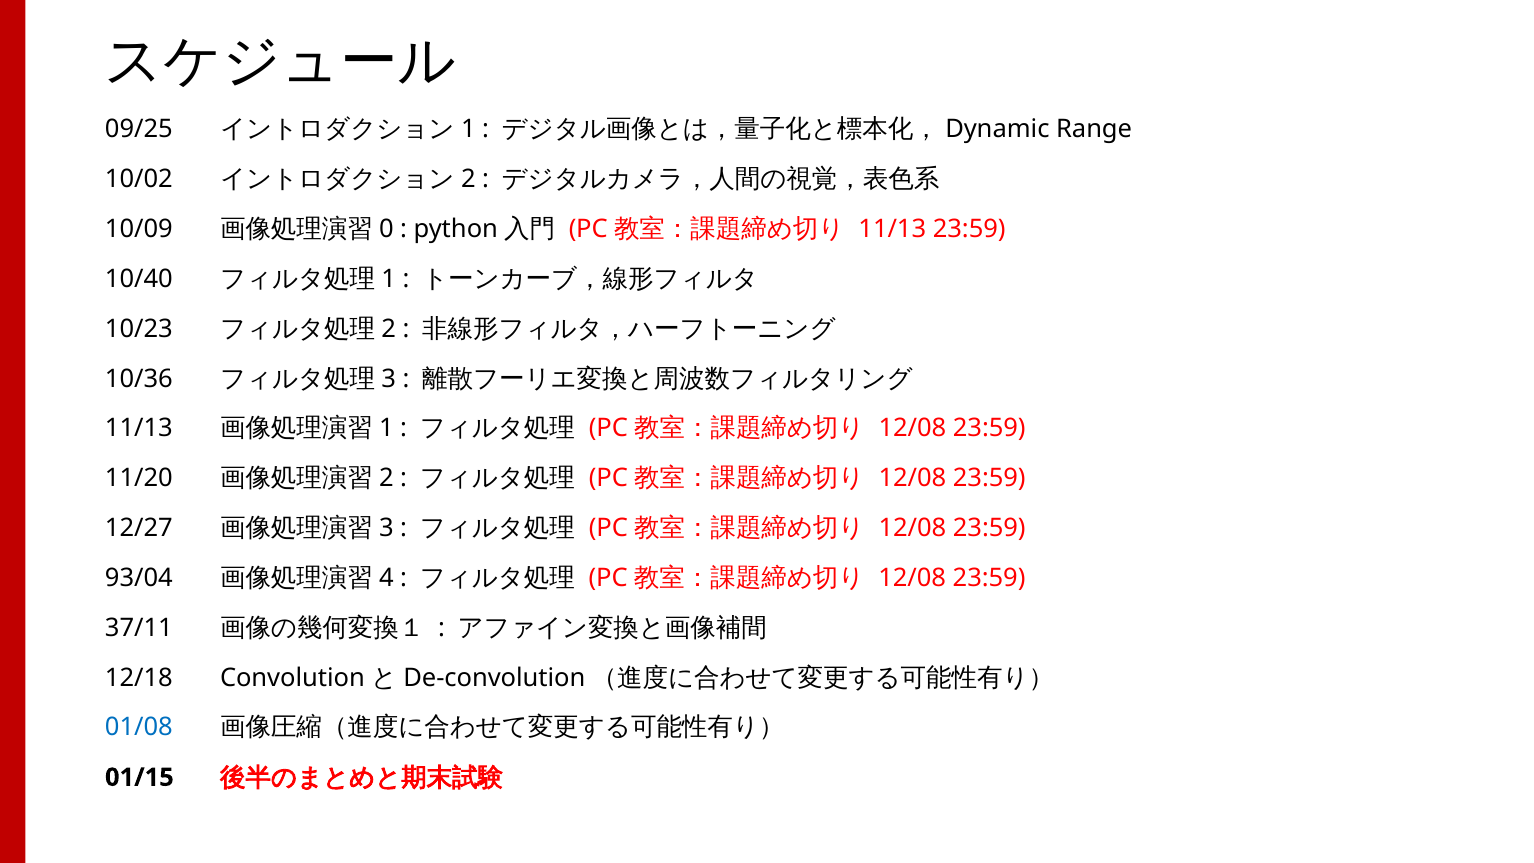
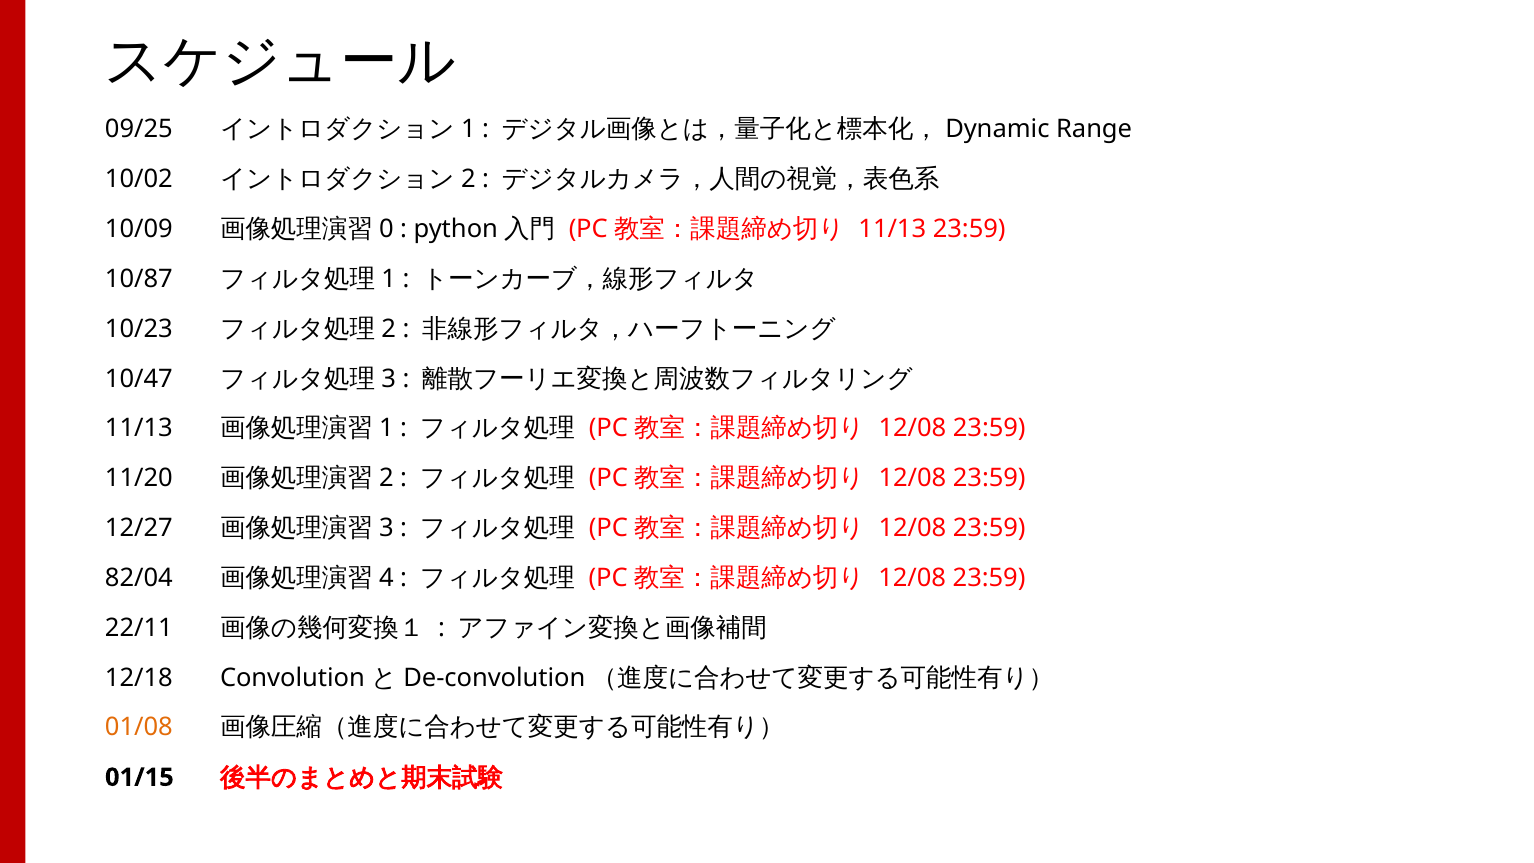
10/40: 10/40 -> 10/87 (139, 279)
10/36: 10/36 -> 10/47 (139, 379)
93/04: 93/04 -> 82/04 (139, 578)
37/11: 37/11 -> 22/11 (139, 628)
01/08 colour: blue -> orange (139, 727)
